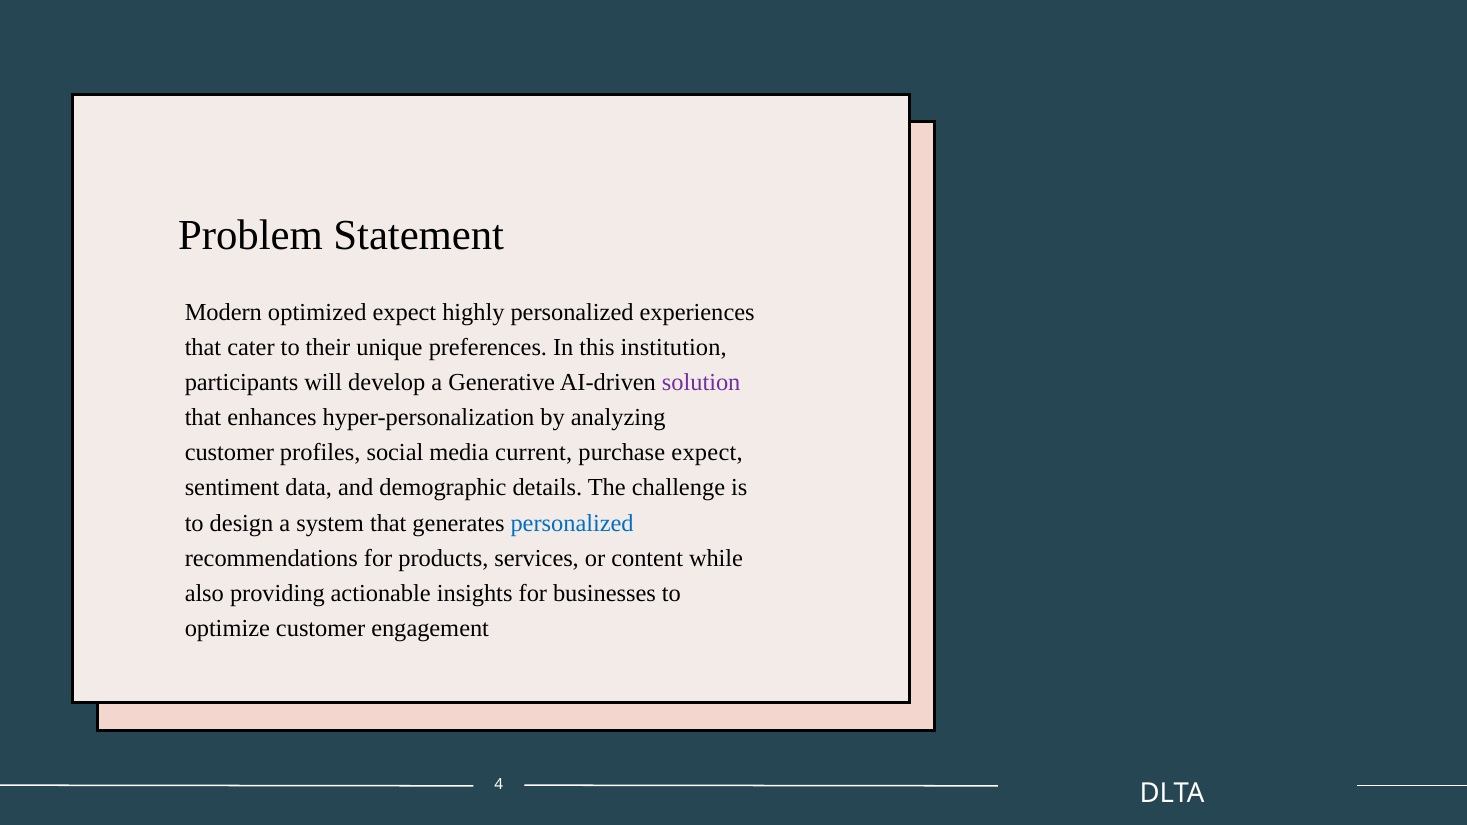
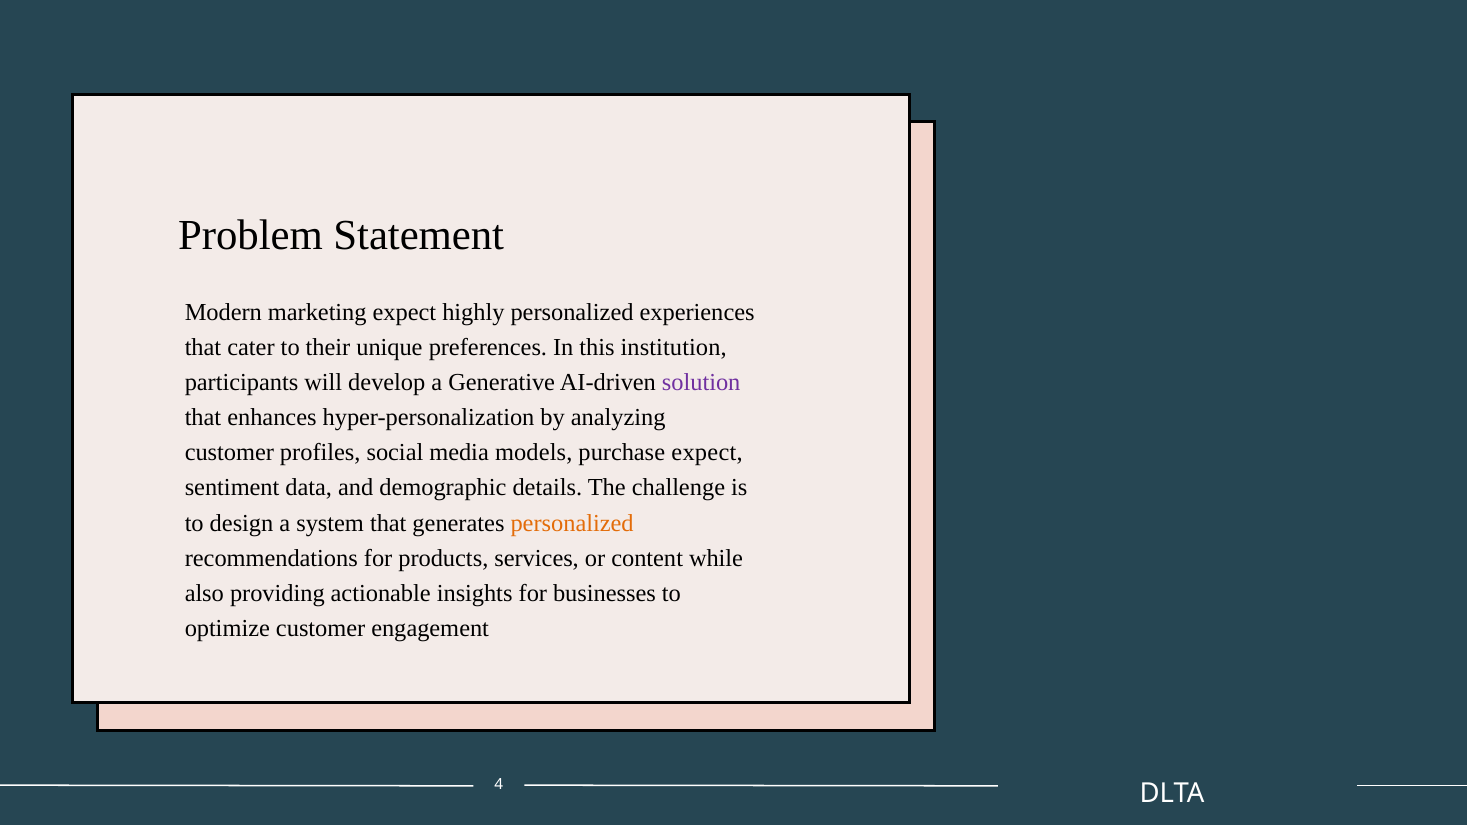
optimized: optimized -> marketing (317, 312)
current: current -> models (534, 453)
personalized colour: blue -> orange (572, 523)
